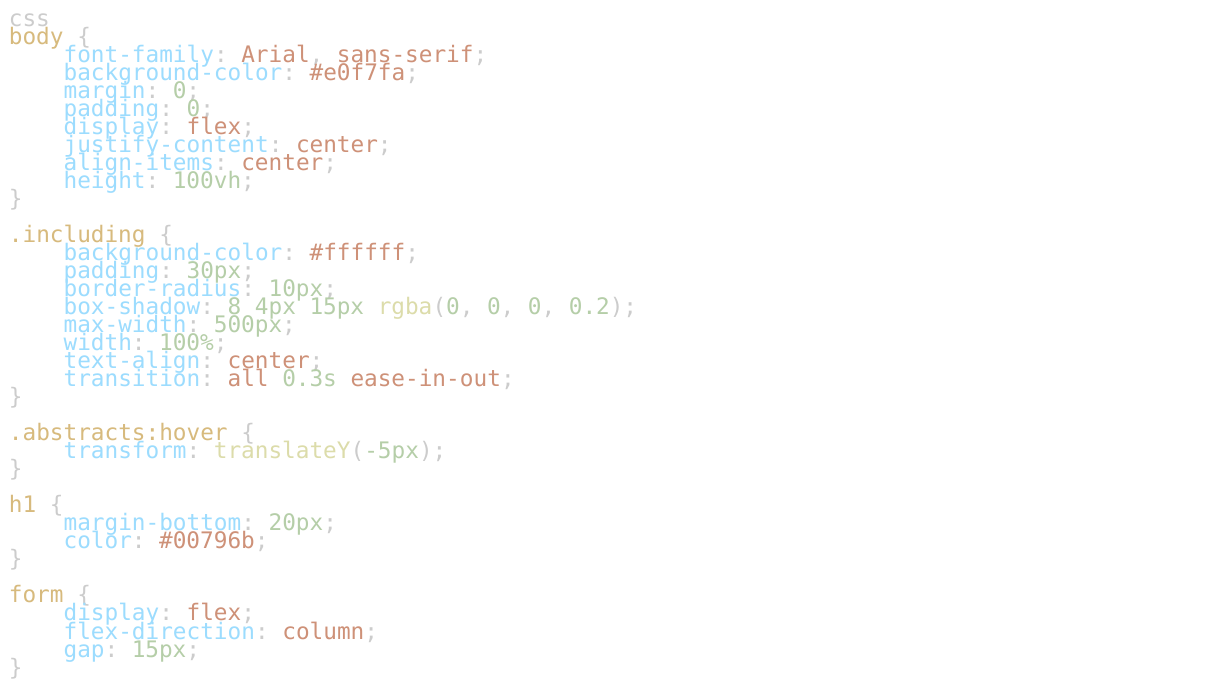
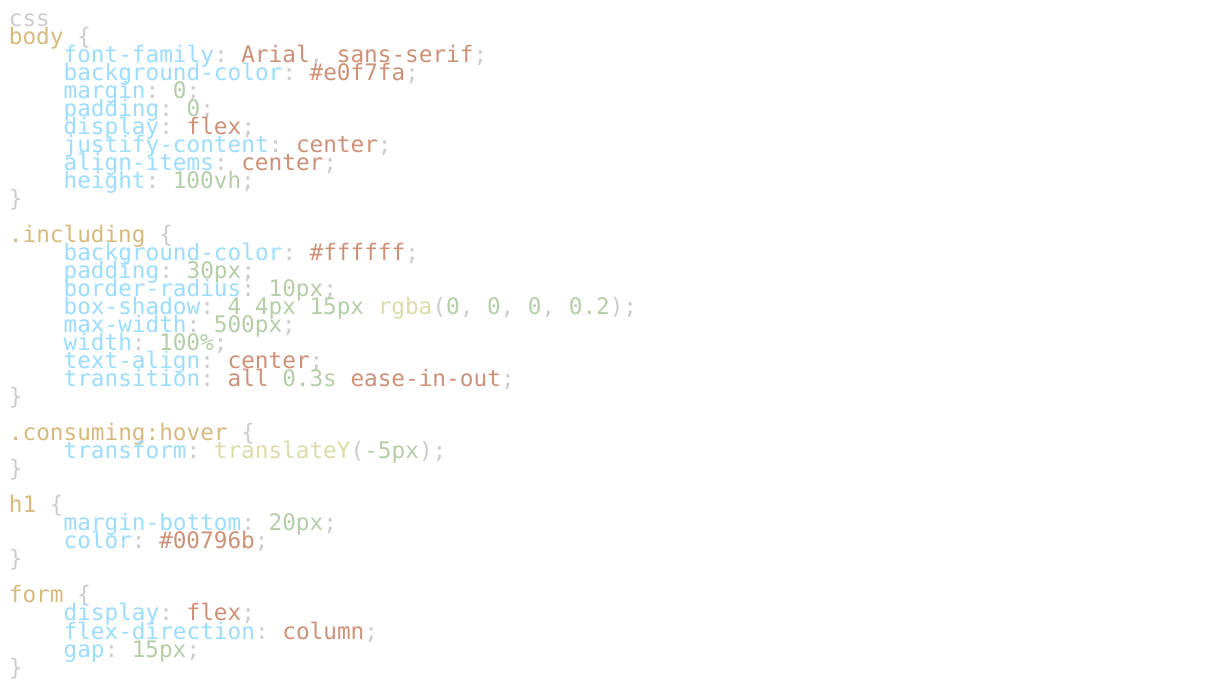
8: 8 -> 4 (235, 307)
.abstracts:hover: .abstracts:hover -> .consuming:hover (118, 433)
